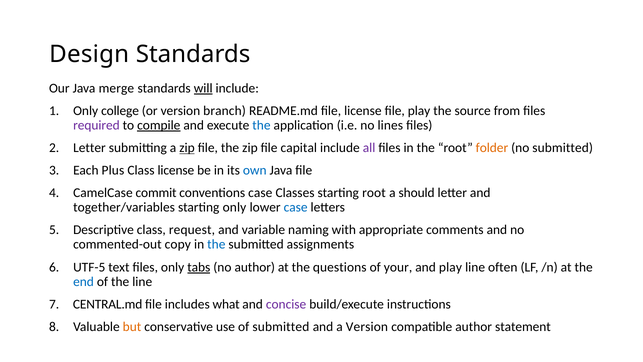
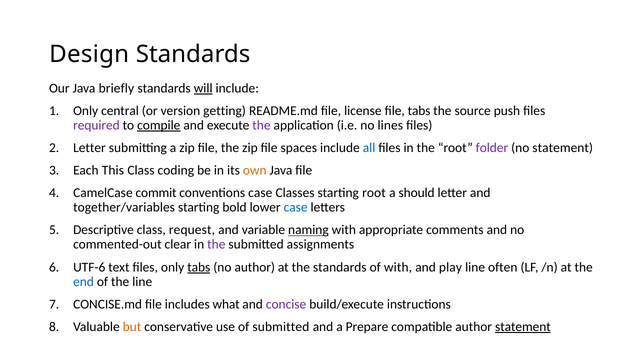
merge: merge -> briefly (116, 88)
college: college -> central (120, 111)
branch: branch -> getting (225, 111)
file play: play -> tabs (419, 111)
from: from -> push (507, 111)
the colour: blue -> purple (261, 125)
zip underline: present -> none (187, 148)
capital: capital -> spaces (299, 148)
all colour: purple -> blue (369, 148)
folder colour: orange -> purple (492, 148)
no submitted: submitted -> statement (563, 148)
Plus: Plus -> This (113, 170)
Class license: license -> coding (176, 170)
own colour: blue -> orange (255, 170)
starting only: only -> bold (235, 207)
naming underline: none -> present (308, 230)
copy: copy -> clear (178, 244)
the colour: blue -> purple (216, 244)
UTF-5: UTF-5 -> UTF-6 (89, 267)
the questions: questions -> standards (340, 267)
of your: your -> with (398, 267)
CENTRAL.md: CENTRAL.md -> CONCISE.md (108, 304)
a Version: Version -> Prepare (367, 326)
statement underline: none -> present (523, 326)
